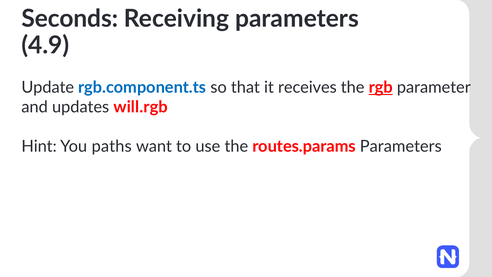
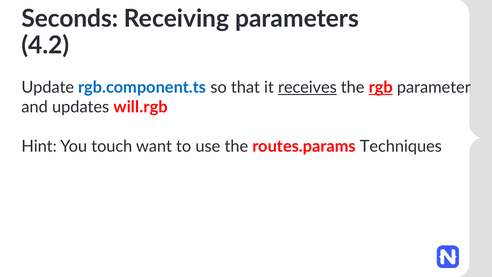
4.9: 4.9 -> 4.2 (45, 45)
receives underline: none -> present (307, 87)
paths: paths -> touch (112, 146)
routes.params Parameters: Parameters -> Techniques (401, 146)
